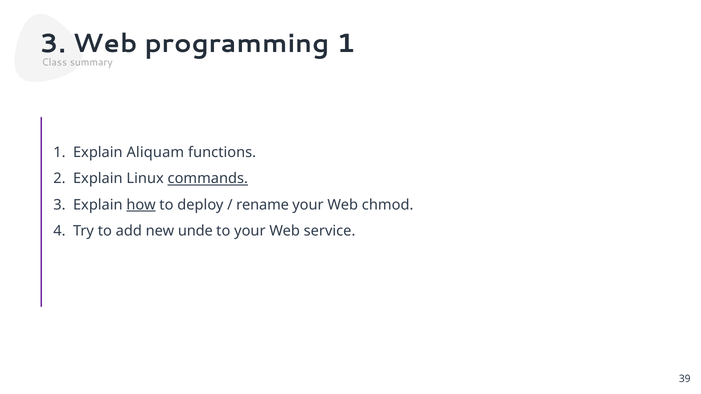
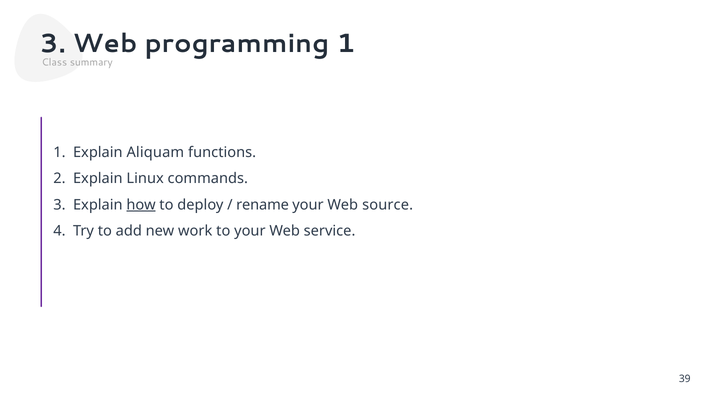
commands underline: present -> none (208, 179)
chmod: chmod -> source (388, 205)
unde: unde -> work (195, 231)
